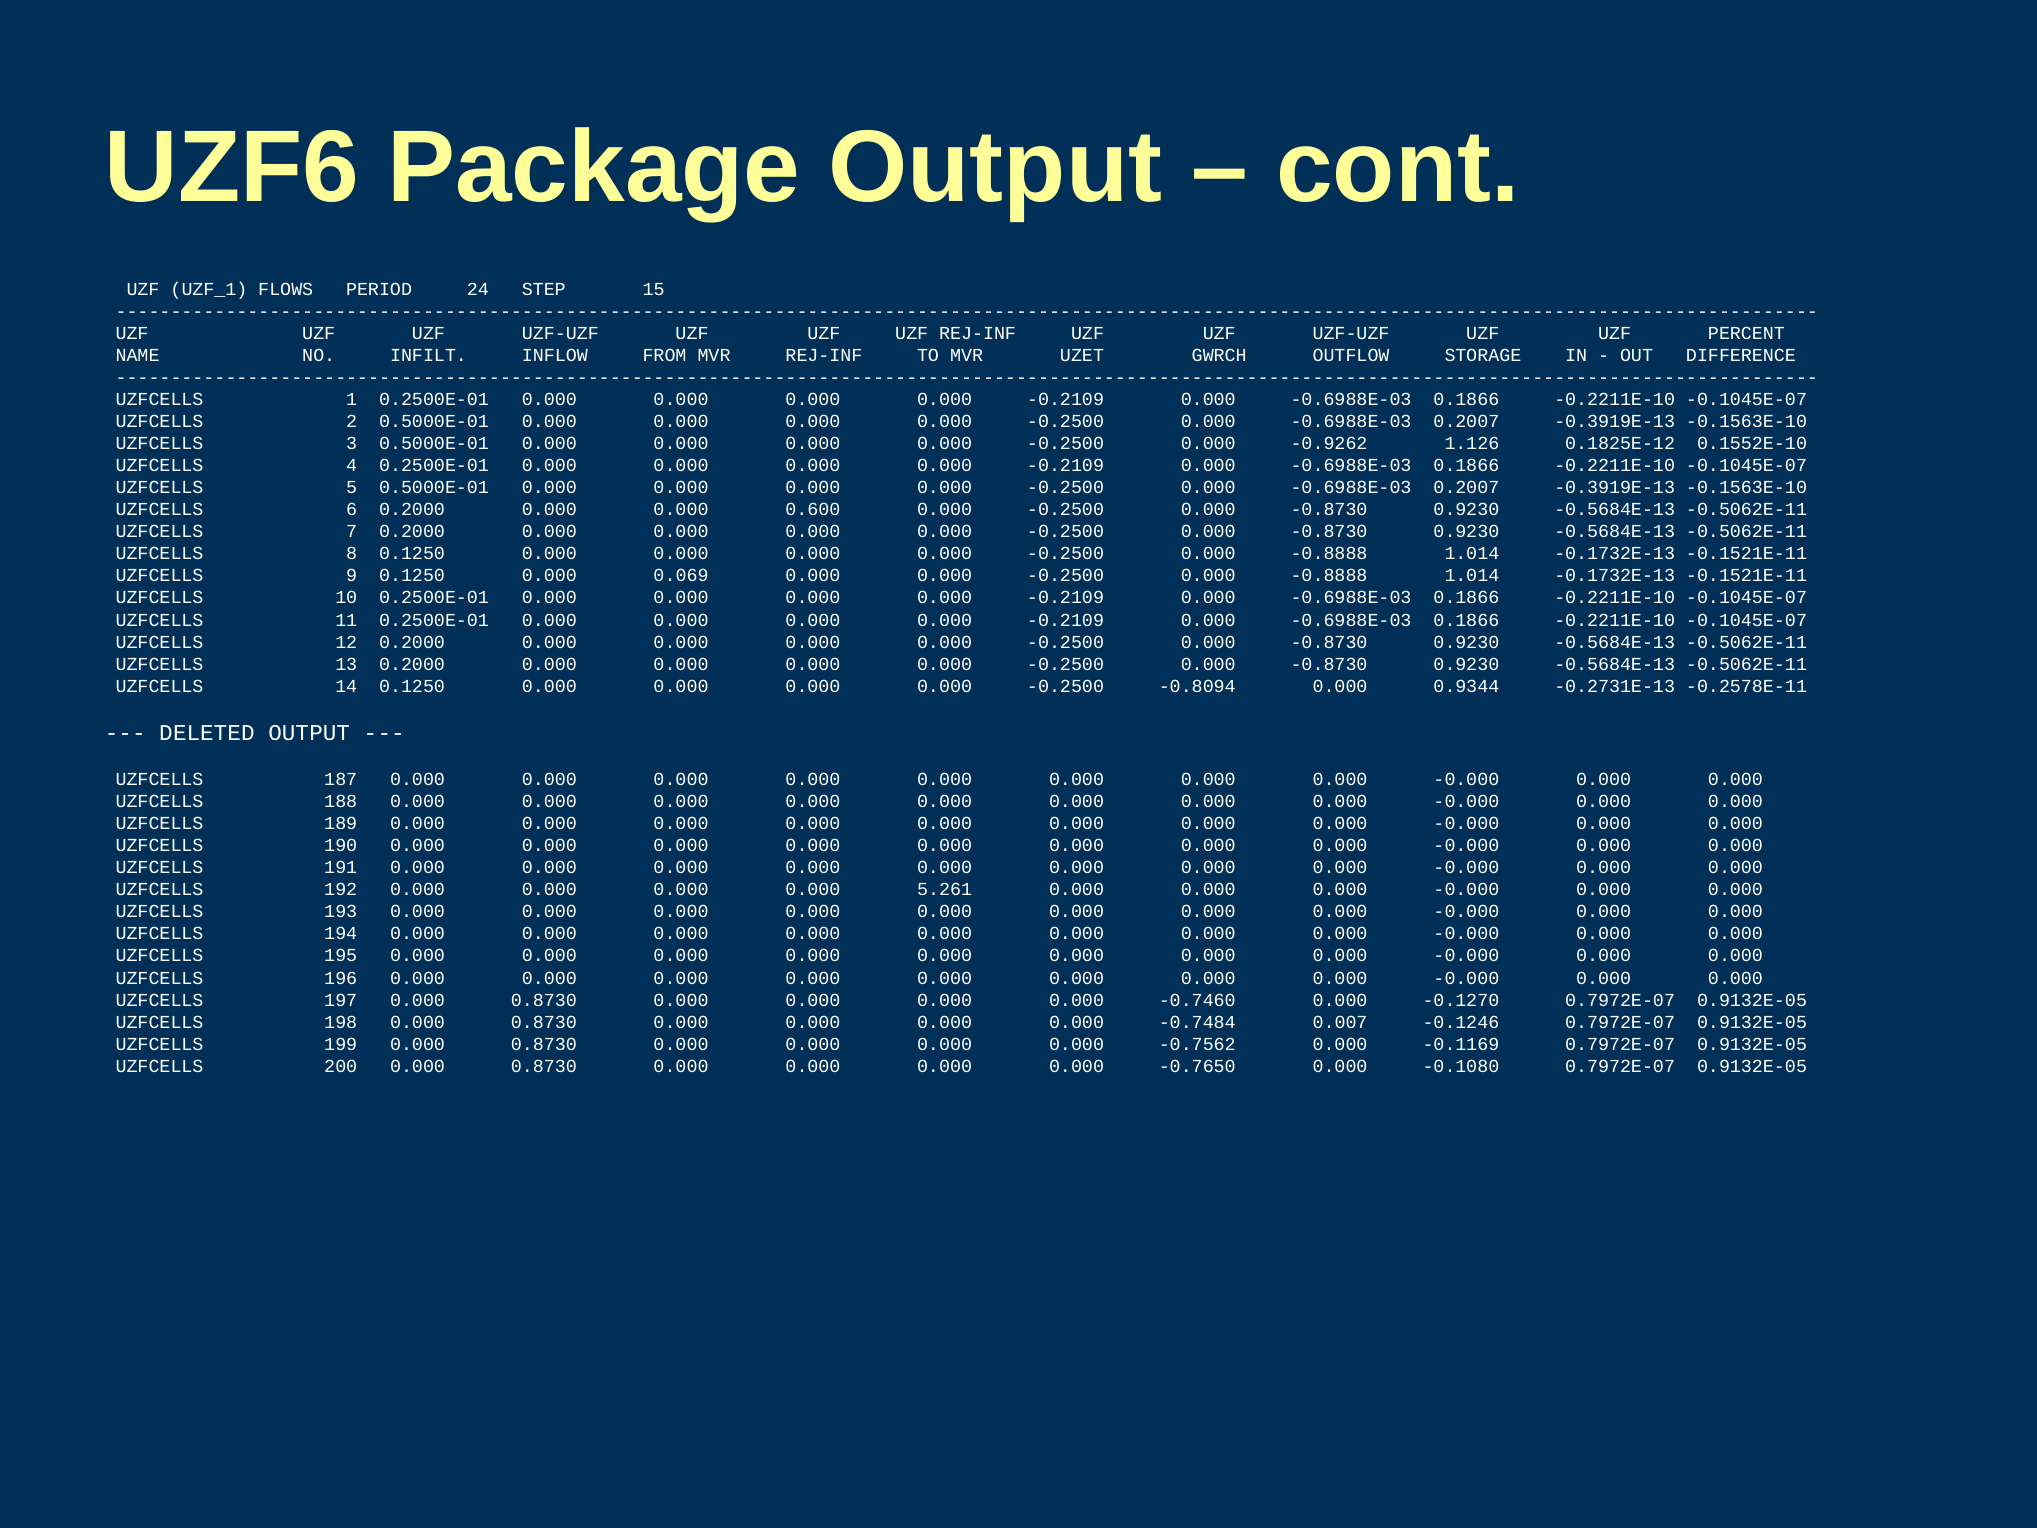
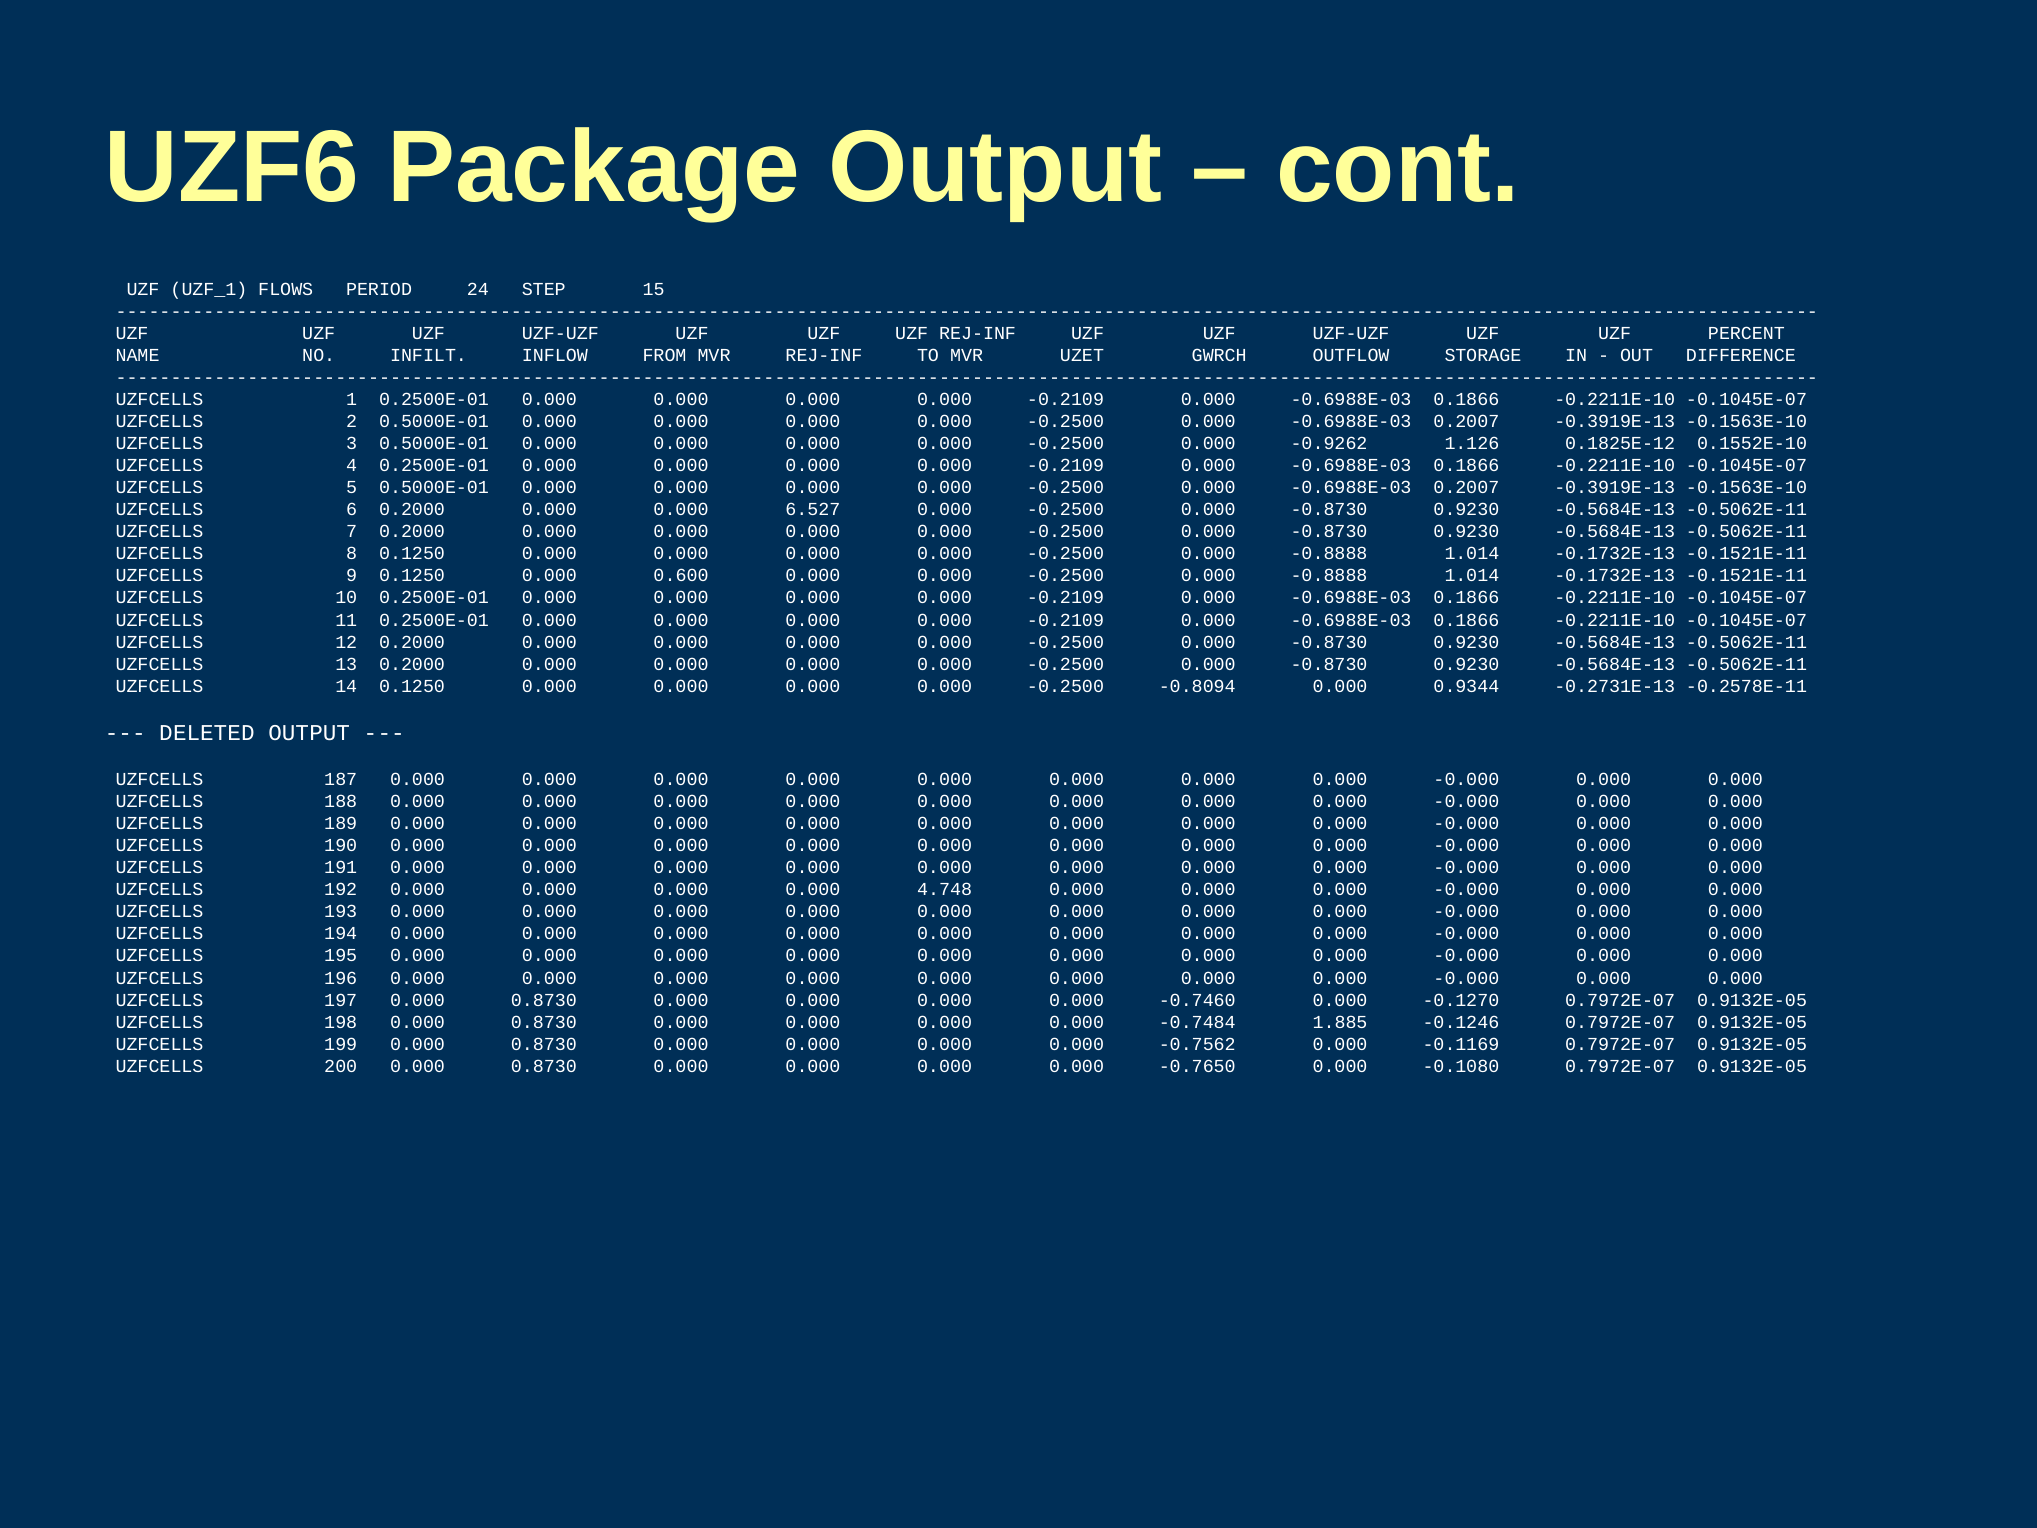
0.600: 0.600 -> 6.527 (813, 510)
0.069: 0.069 -> 0.600 (681, 576)
5.261: 5.261 -> 4.748 (945, 890)
0.007: 0.007 -> 1.885 (1340, 1022)
